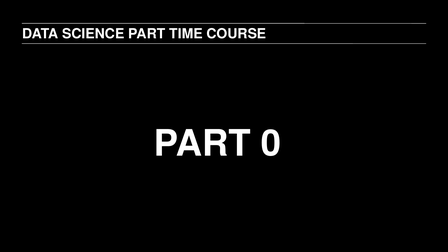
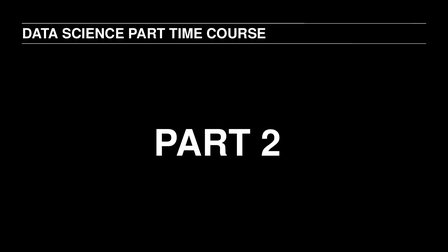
0: 0 -> 2 (271, 144)
